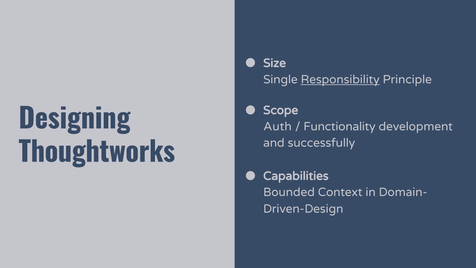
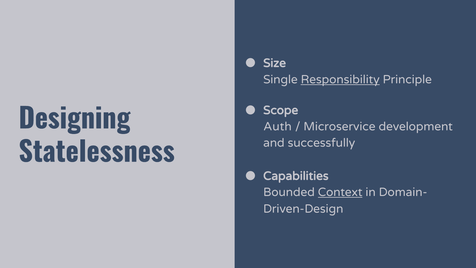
Functionality: Functionality -> Microservice (339, 126)
Thoughtworks: Thoughtworks -> Statelessness (97, 152)
Context underline: none -> present (340, 192)
